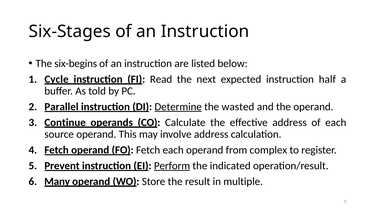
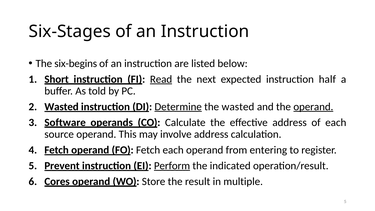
Cycle: Cycle -> Short (57, 79)
Read underline: none -> present (161, 79)
Parallel: Parallel -> Wasted (62, 107)
operand underline: none -> present (313, 107)
Continue: Continue -> Software (65, 122)
complex: complex -> entering (268, 150)
Many: Many -> Cores (57, 181)
